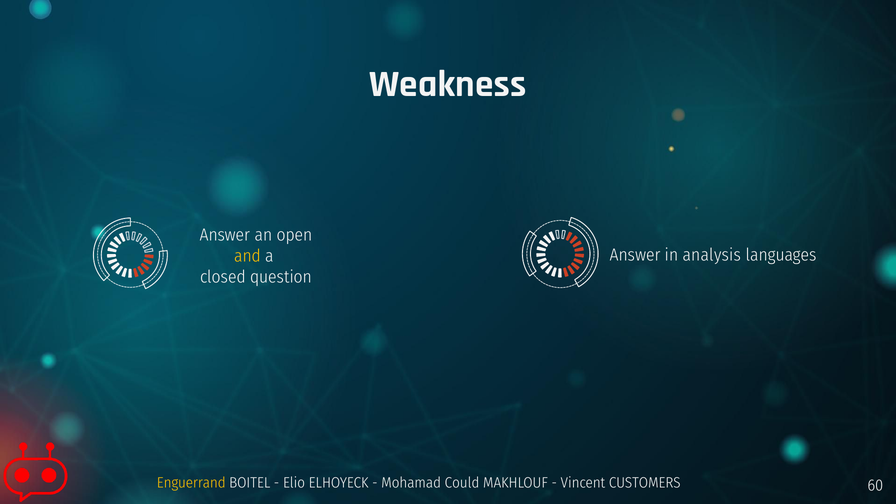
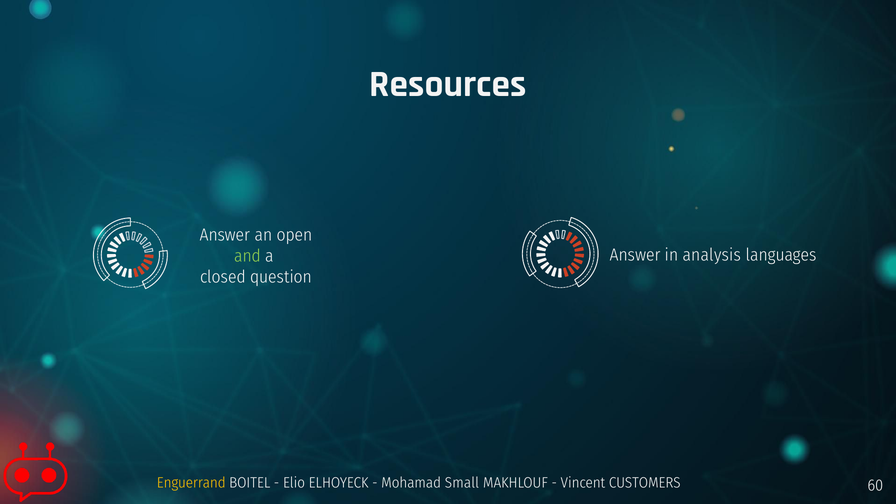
Weakness: Weakness -> Resources (448, 84)
and colour: yellow -> light green (248, 256)
Could: Could -> Small (462, 483)
